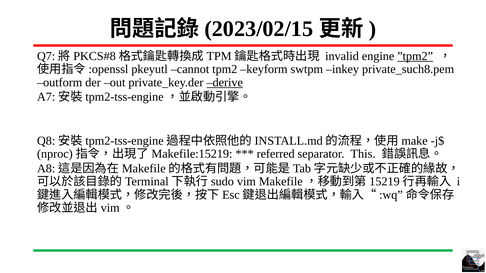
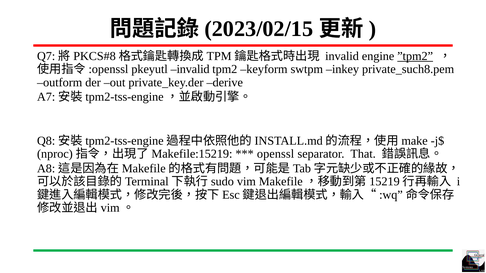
pkeyutl cannot: cannot -> invalid (190, 69)
derive underline: present -> none (225, 82)
referred: referred -> openssl (276, 154)
This: This -> That (363, 154)
